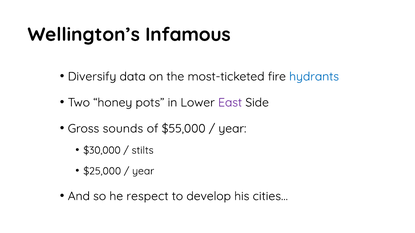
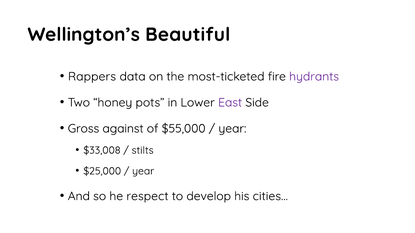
Infamous: Infamous -> Beautiful (188, 35)
Diversify: Diversify -> Rappers (92, 77)
hydrants colour: blue -> purple (314, 77)
sounds: sounds -> against (123, 129)
$30,000: $30,000 -> $33,008 (102, 151)
